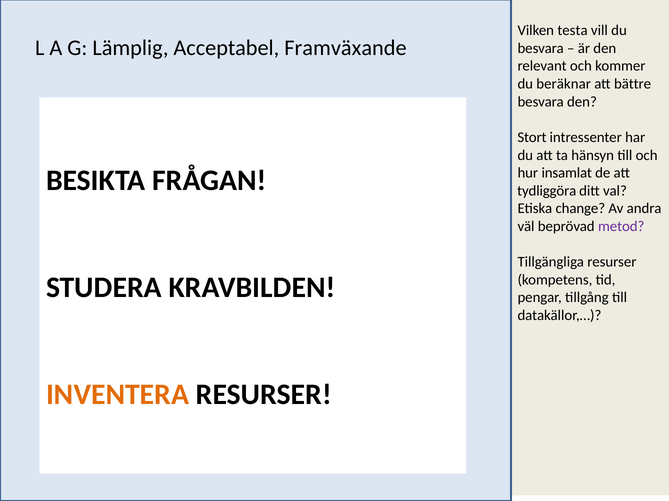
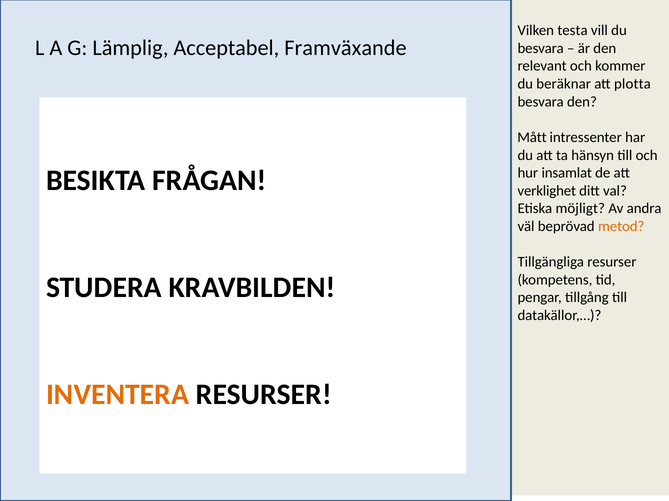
bättre: bättre -> plotta (632, 84)
Stort: Stort -> Mått (532, 138)
tydliggöra: tydliggöra -> verklighet (547, 191)
change: change -> möjligt (580, 209)
metod colour: purple -> orange (621, 227)
